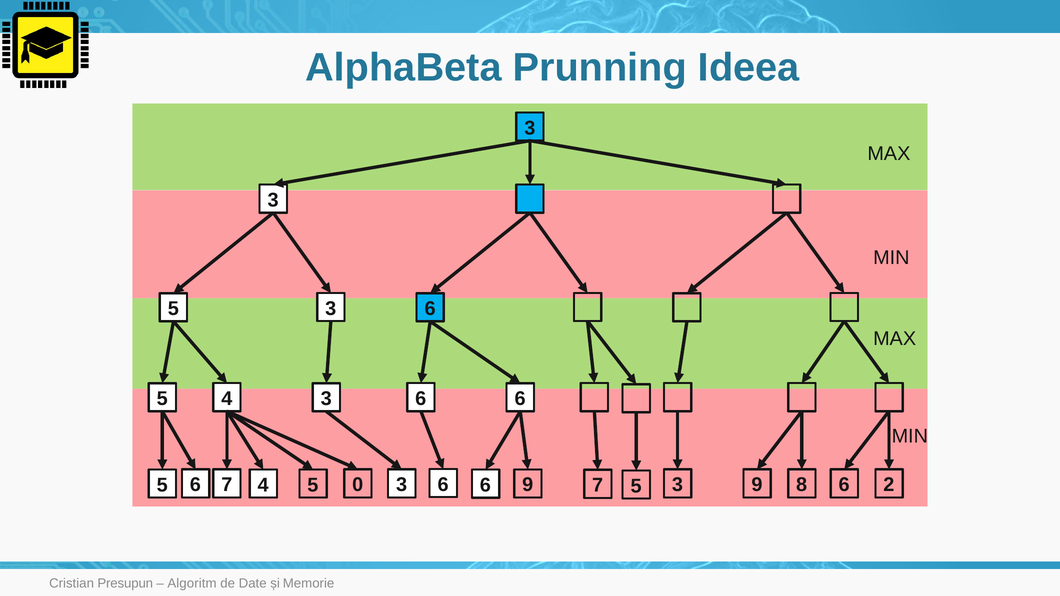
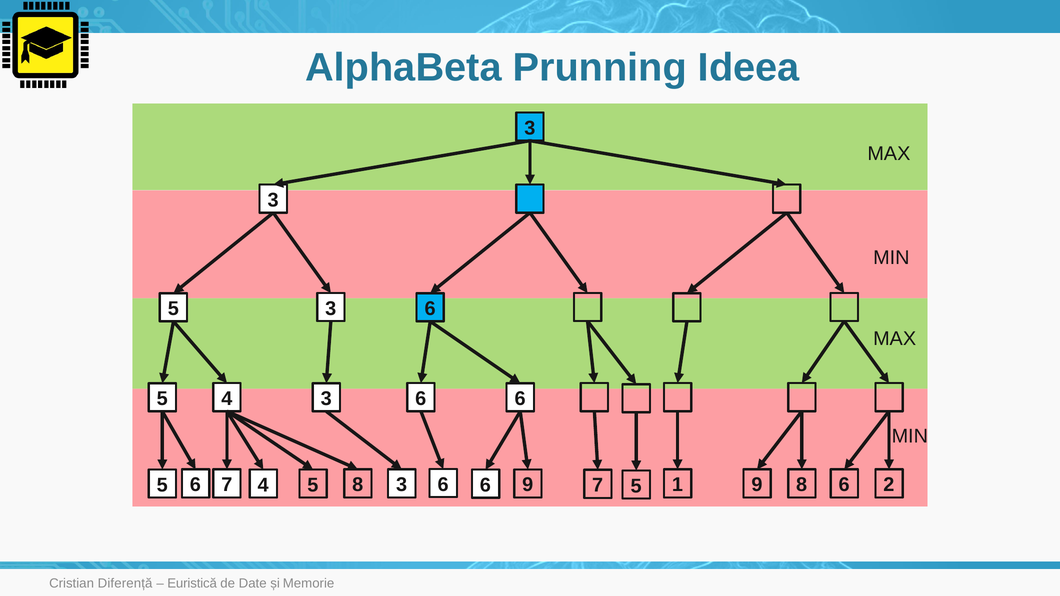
7 3 3: 3 -> 1 (677, 485)
4 0: 0 -> 8 (358, 485)
Presupun: Presupun -> Diferență (125, 583)
Algoritm: Algoritm -> Euristică (192, 583)
